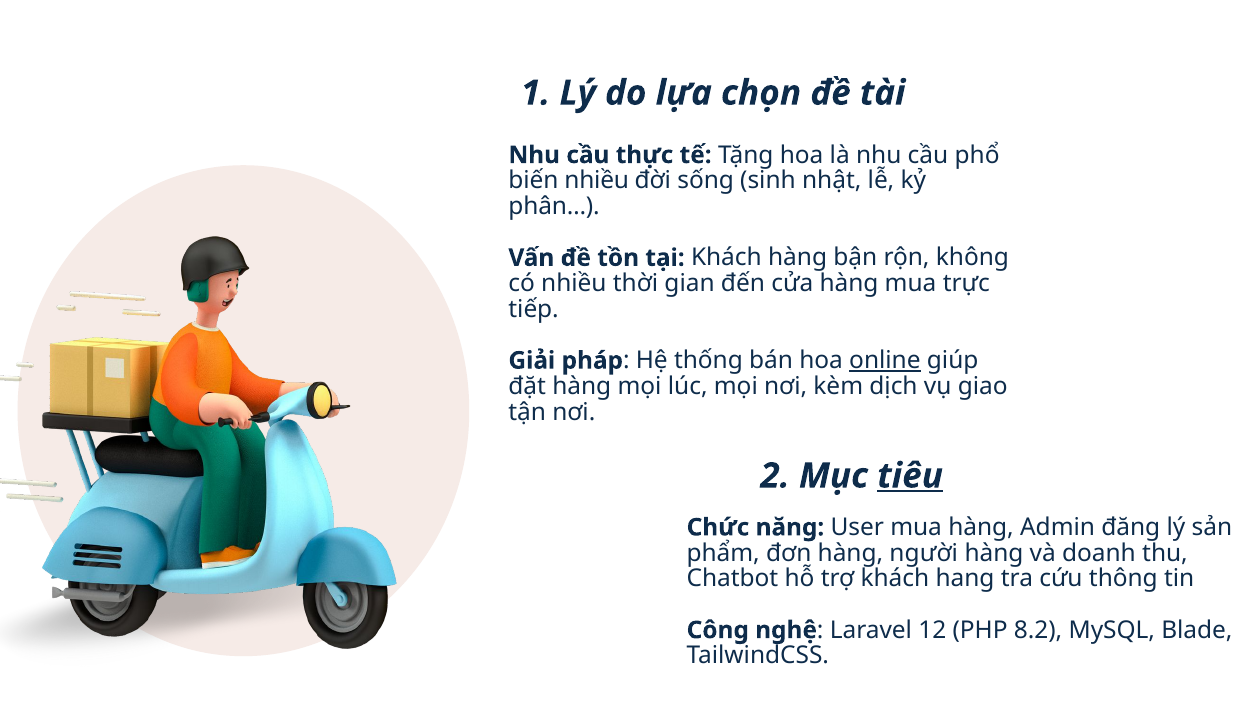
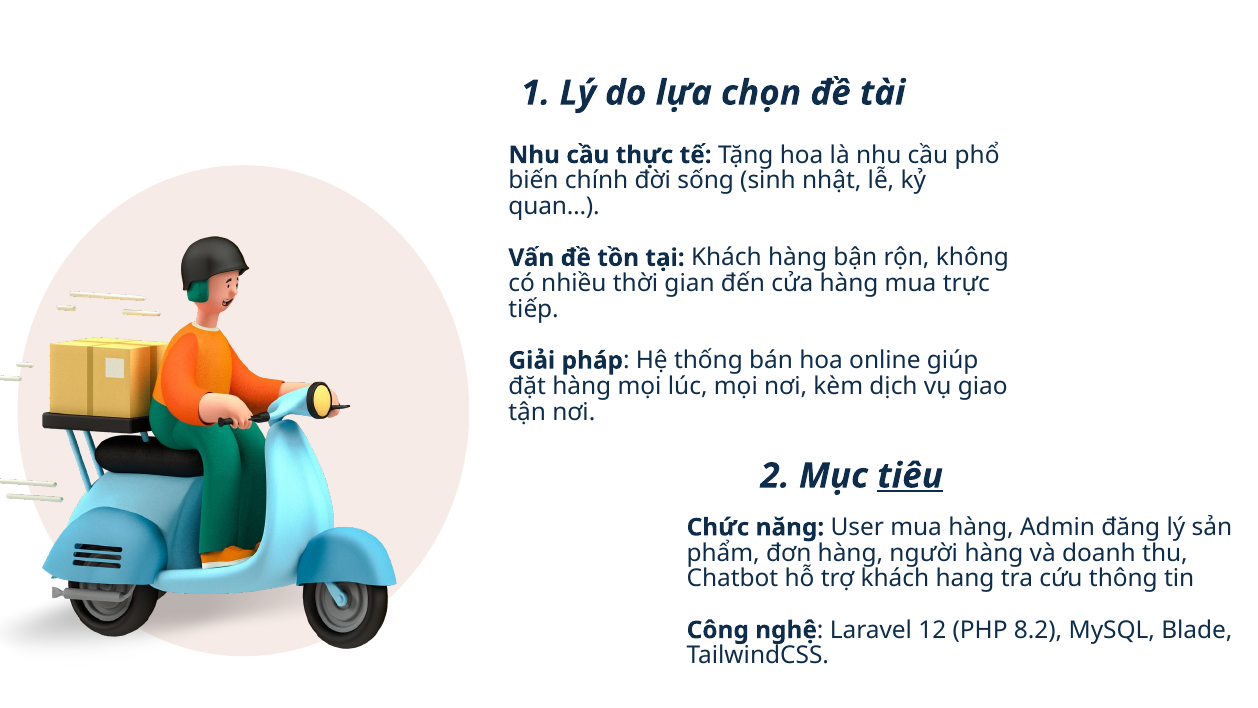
biến nhiều: nhiều -> chính (597, 181)
phân…: phân… -> quan… (554, 206)
online underline: present -> none (885, 360)
